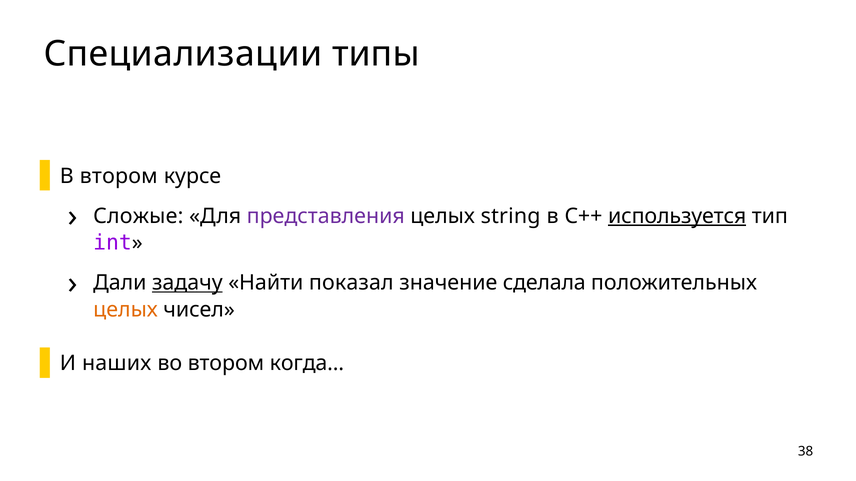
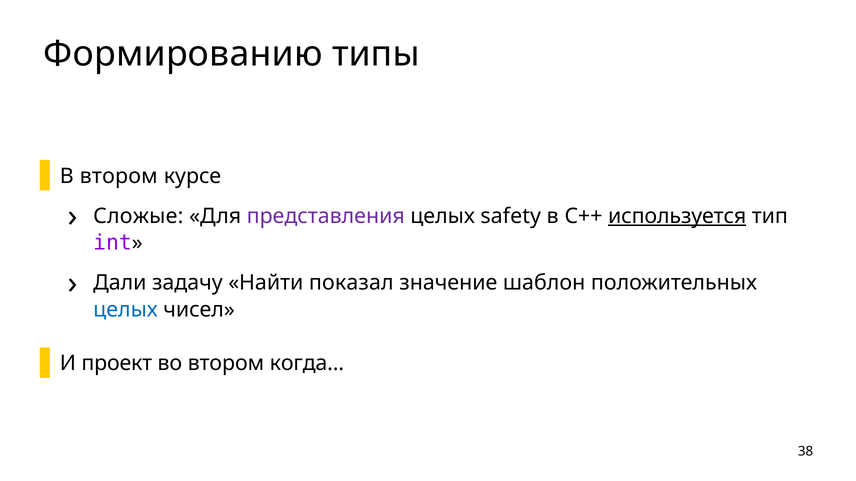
Специализации: Специализации -> Формированию (183, 54)
string: string -> safety (511, 216)
задачу underline: present -> none (187, 283)
сделала: сделала -> шаблон (544, 283)
целых colour: orange -> blue (126, 310)
наших: наших -> проект (117, 363)
